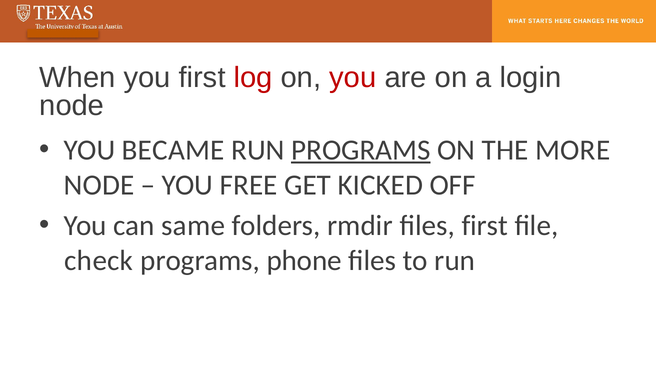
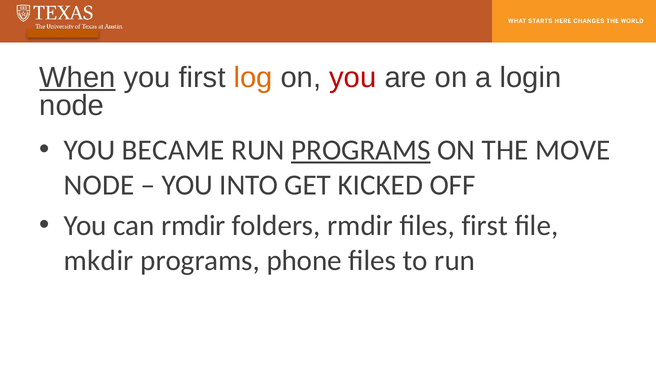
When underline: none -> present (77, 77)
log colour: red -> orange (253, 77)
MORE: MORE -> MOVE (573, 150)
FREE: FREE -> INTO (249, 185)
can same: same -> rmdir (193, 226)
check: check -> mkdir (99, 261)
